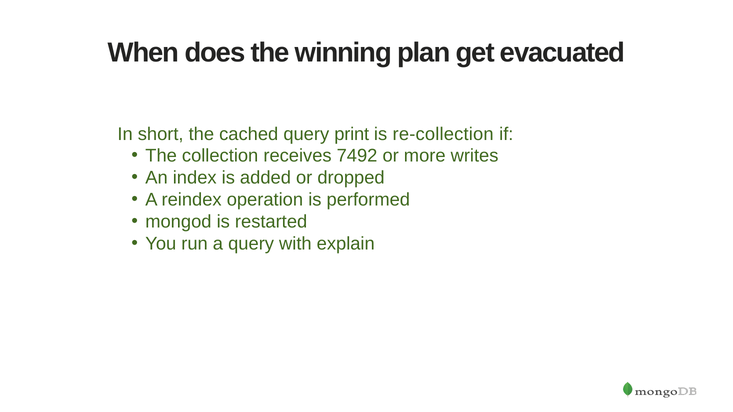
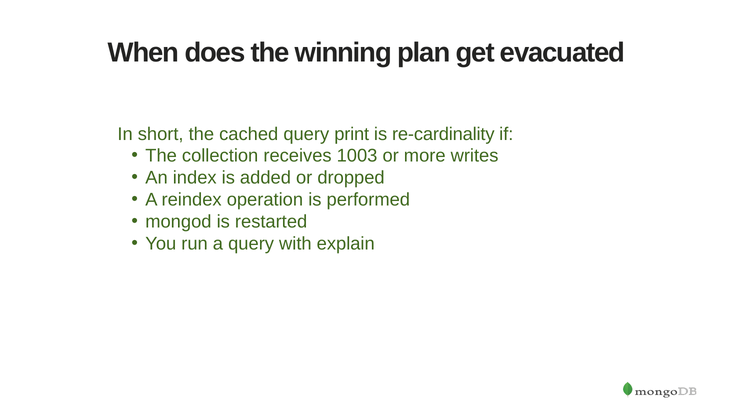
re-collection: re-collection -> re-cardinality (443, 134)
7492: 7492 -> 1003 (357, 156)
